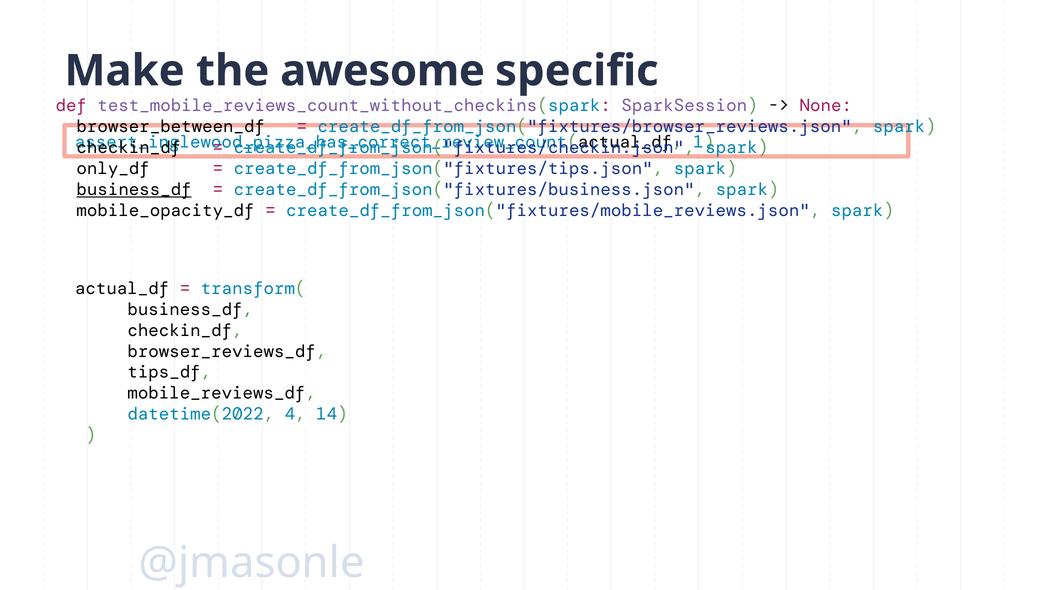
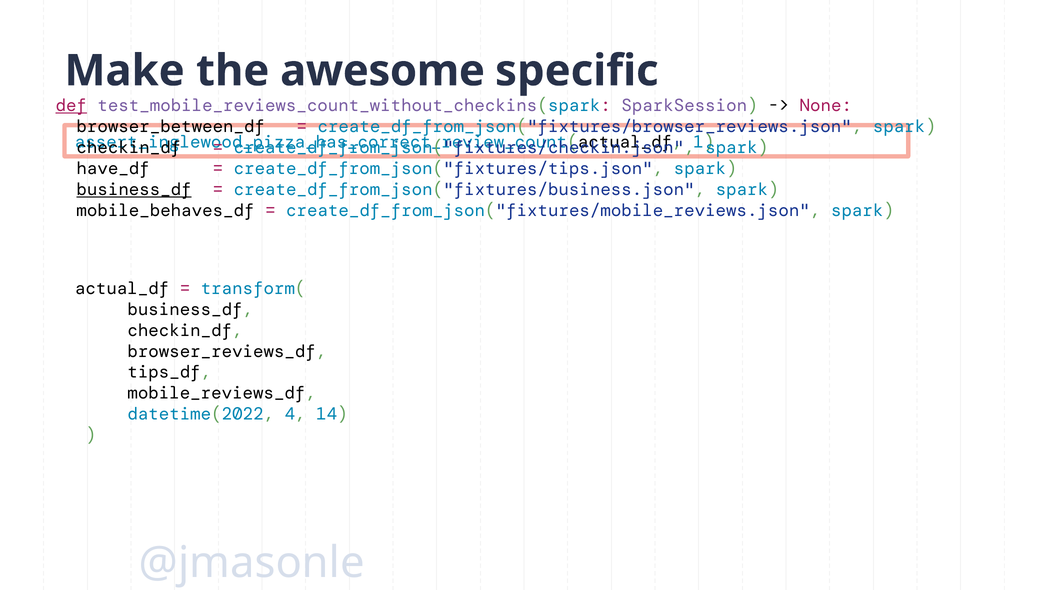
def underline: none -> present (71, 106)
only_df: only_df -> have_df (113, 168)
mobile_opacity_df: mobile_opacity_df -> mobile_behaves_df (166, 210)
